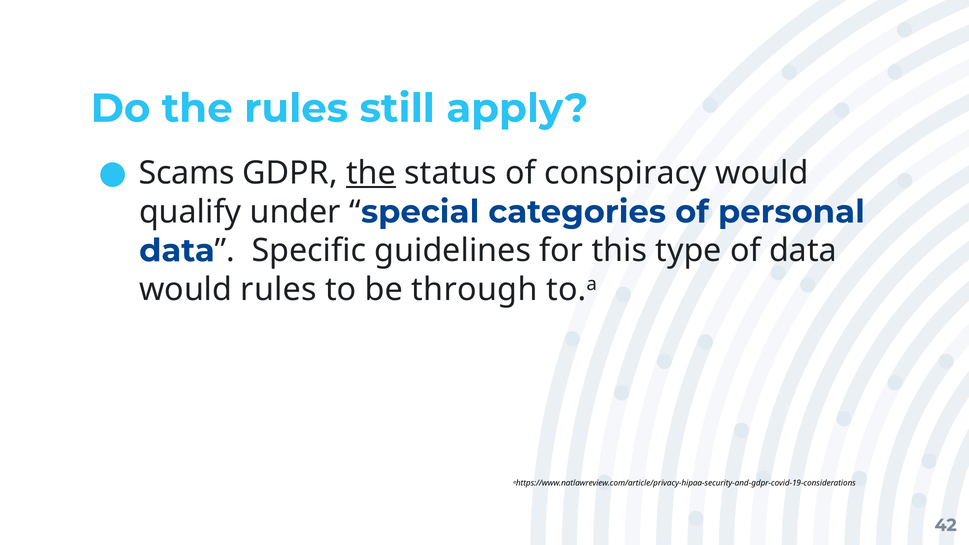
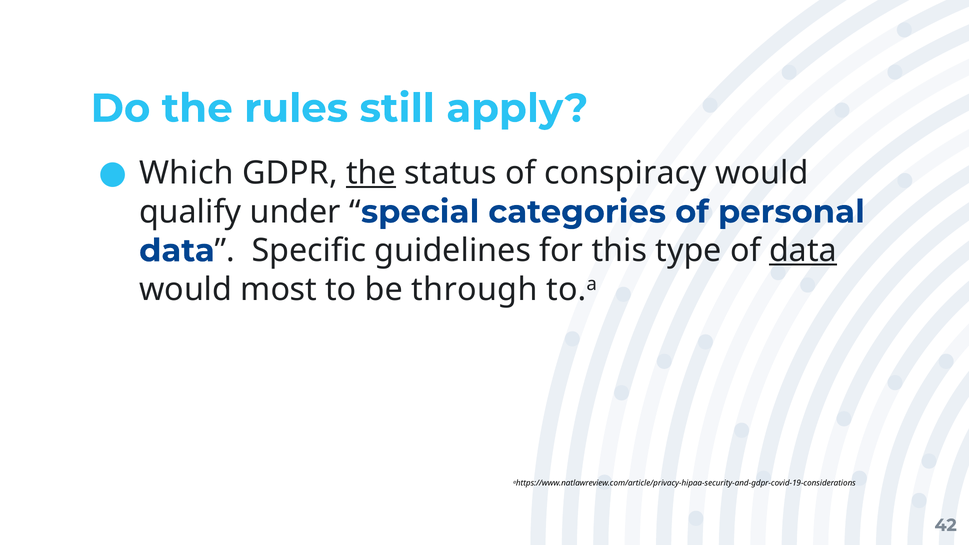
Scams: Scams -> Which (186, 173)
data underline: none -> present (803, 251)
would rules: rules -> most (279, 289)
